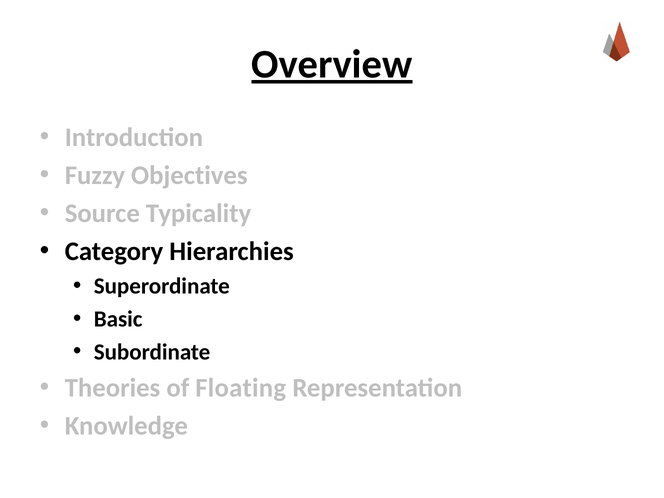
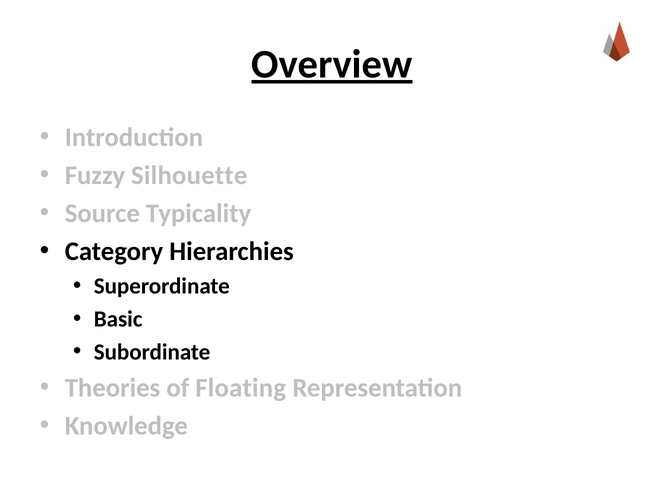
Objectives: Objectives -> Silhouette (189, 175)
